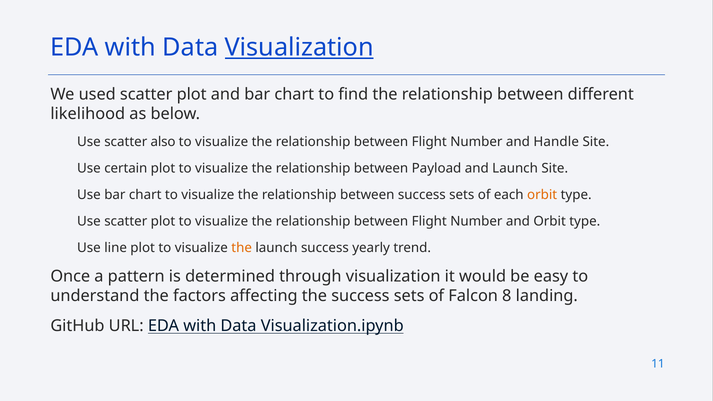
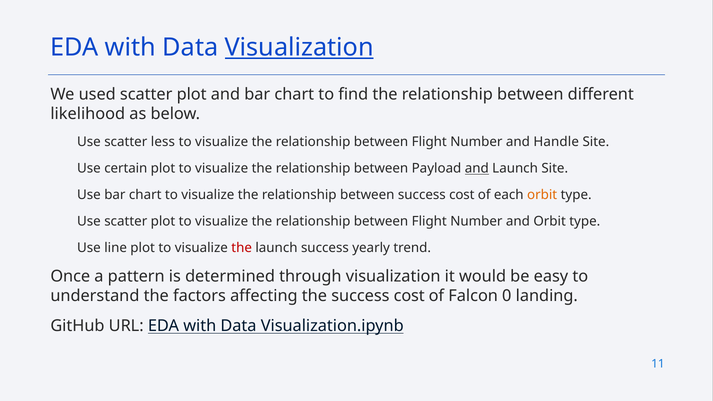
also: also -> less (163, 142)
and underline: none -> present (477, 169)
between success sets: sets -> cost (462, 195)
the colour: orange -> red (242, 248)
the success sets: sets -> cost (409, 296)
8: 8 -> 0 (507, 296)
